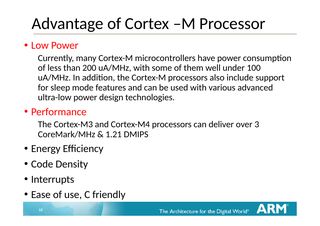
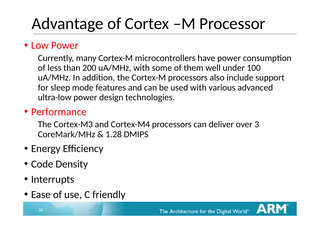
1.21: 1.21 -> 1.28 (114, 134)
